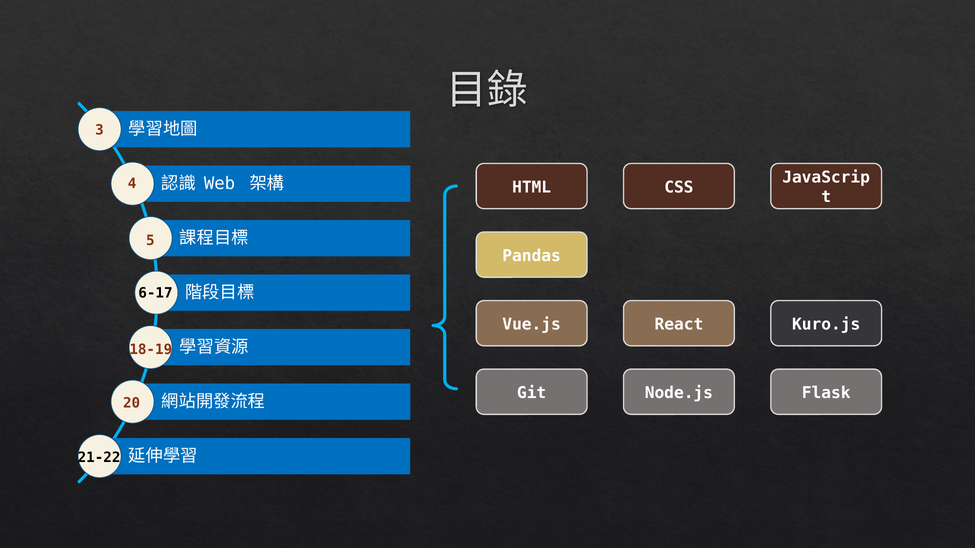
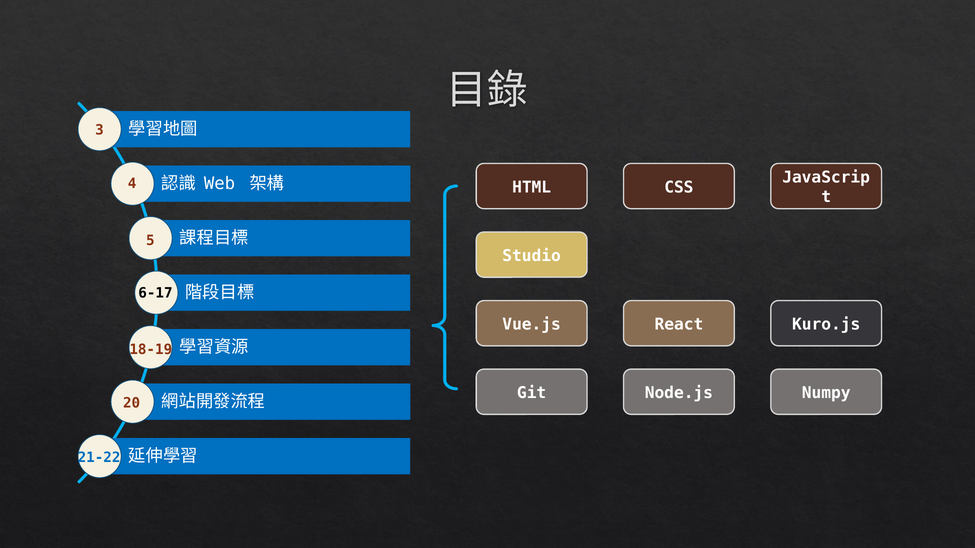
Pandas: Pandas -> Studio (532, 256)
Flask: Flask -> Numpy (826, 393)
21-22 colour: black -> blue (99, 458)
